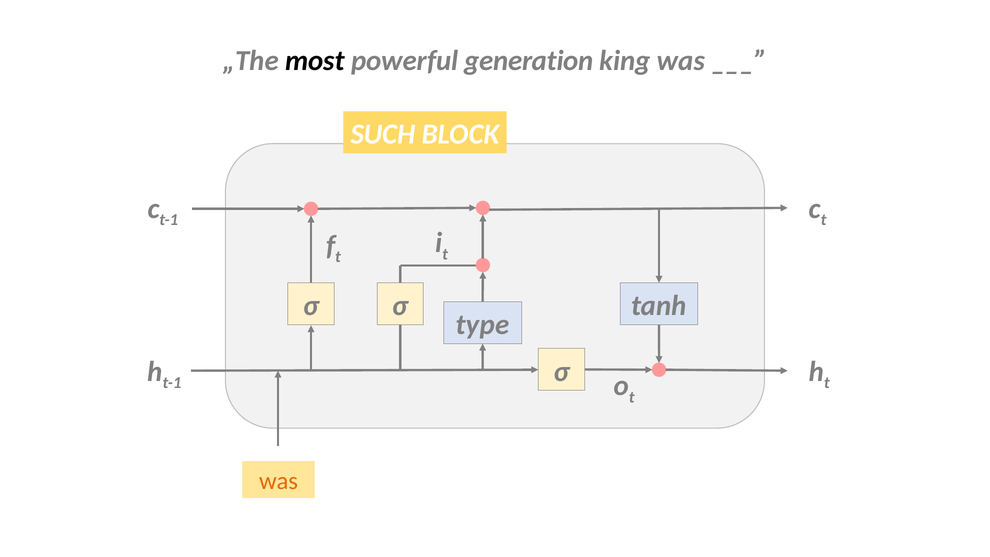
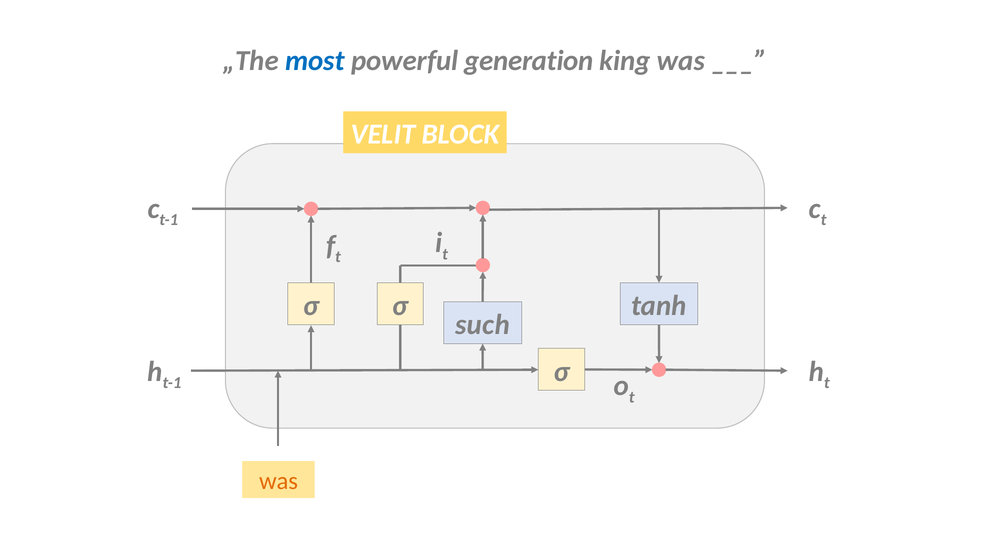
most colour: black -> blue (315, 60)
SUCH: SUCH -> VELIT (383, 134)
type: type -> such (482, 325)
